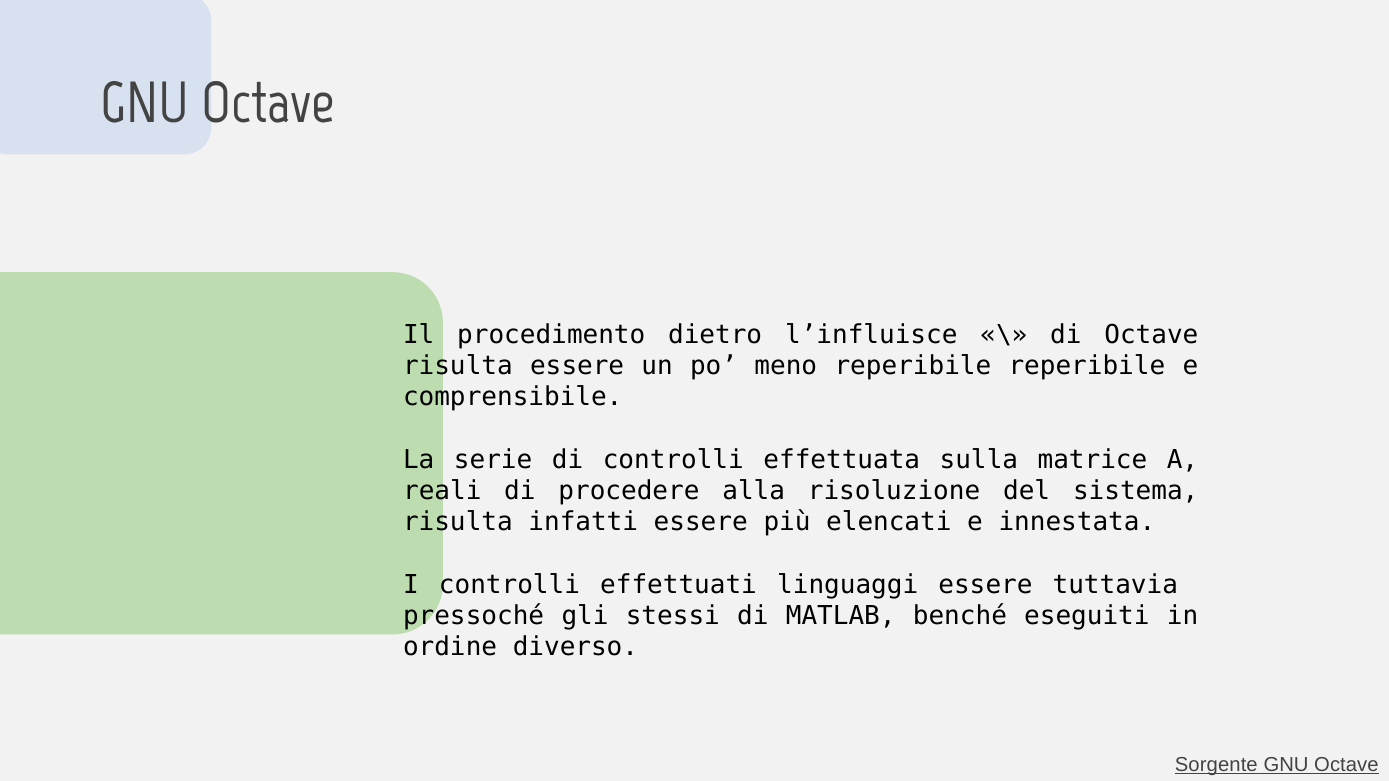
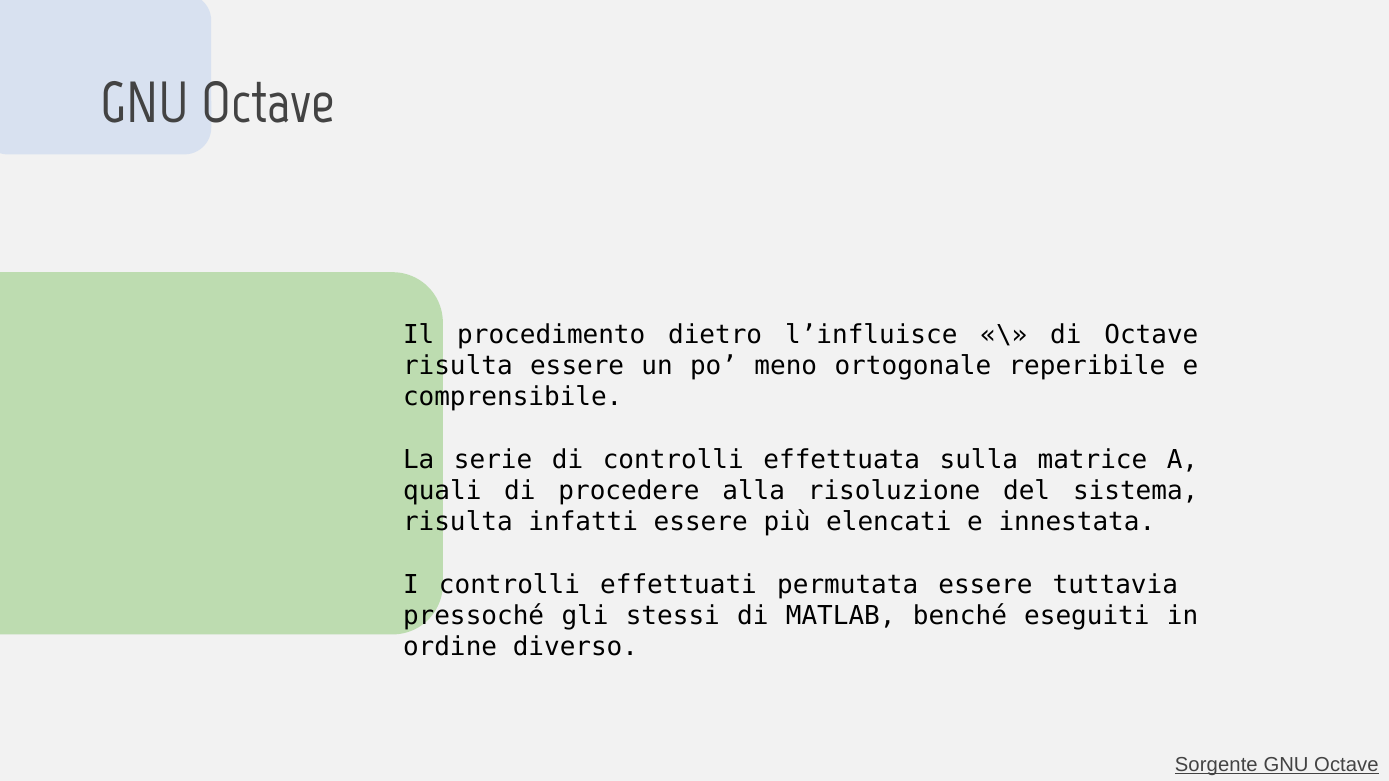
meno reperibile: reperibile -> ortogonale (913, 366)
reali: reali -> quali (442, 491)
linguaggi: linguaggi -> permutata (848, 585)
